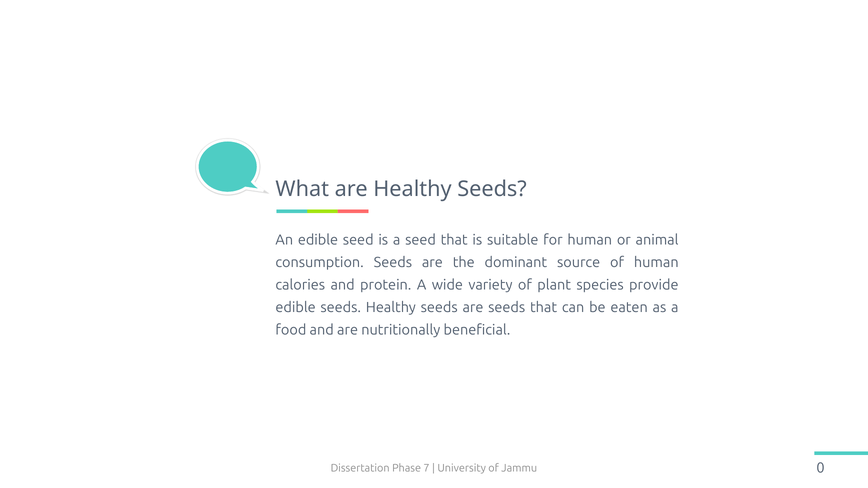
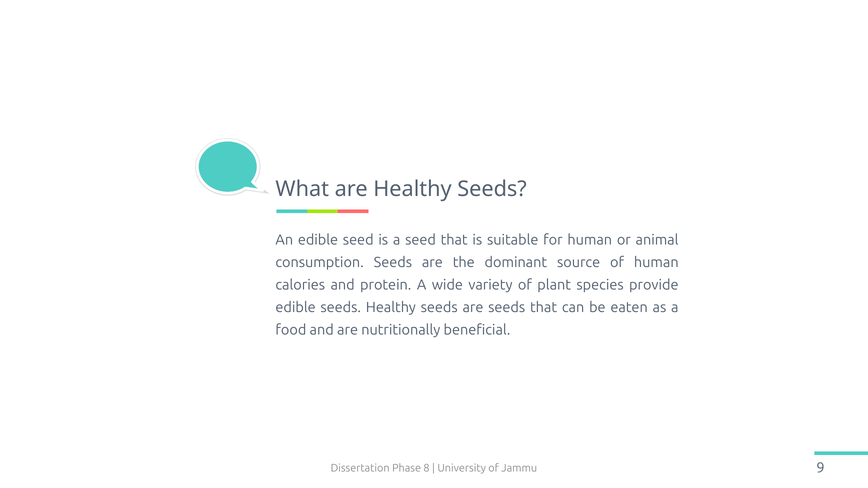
7: 7 -> 8 (427, 469)
0: 0 -> 9 (821, 468)
